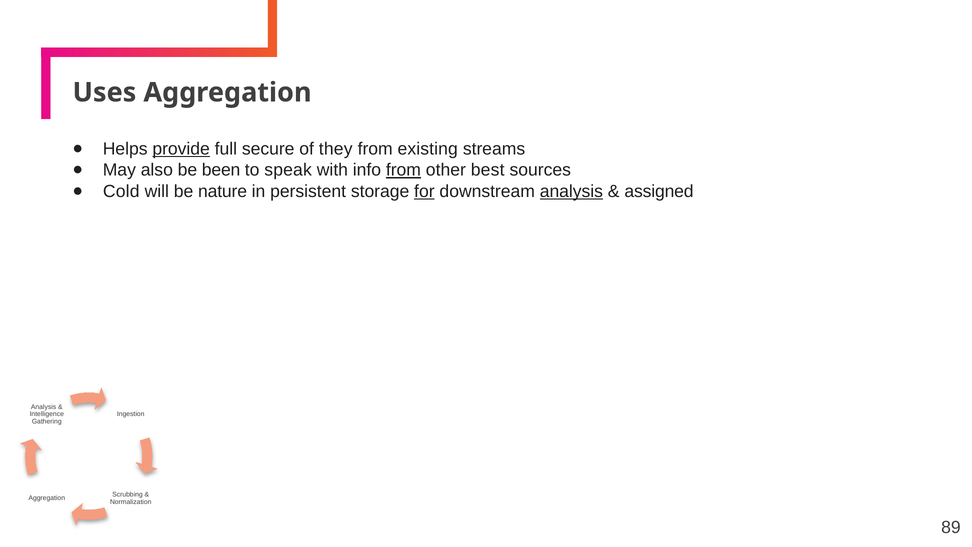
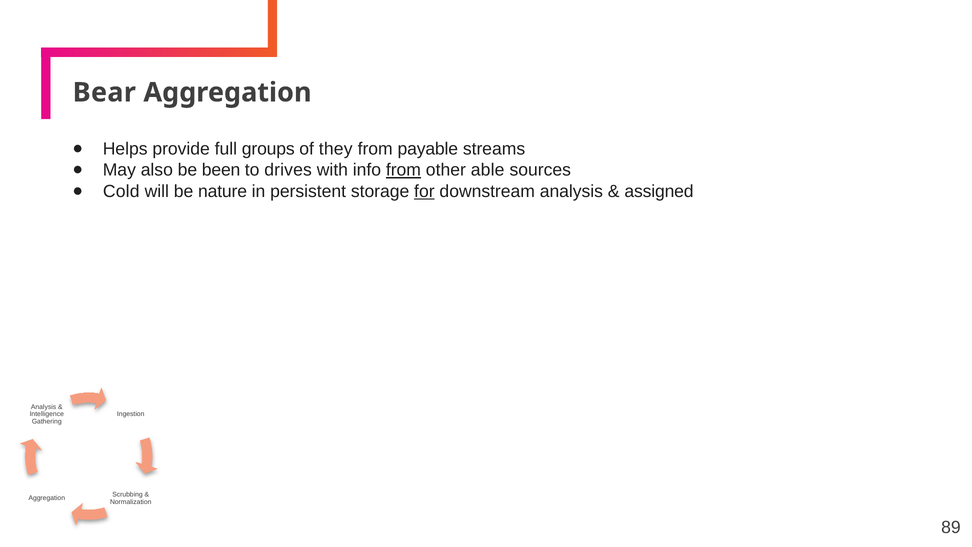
Uses: Uses -> Bear (104, 92)
provide underline: present -> none (181, 149)
secure: secure -> groups (268, 149)
existing: existing -> payable (428, 149)
speak: speak -> drives (288, 170)
best: best -> able (488, 170)
analysis underline: present -> none (571, 191)
